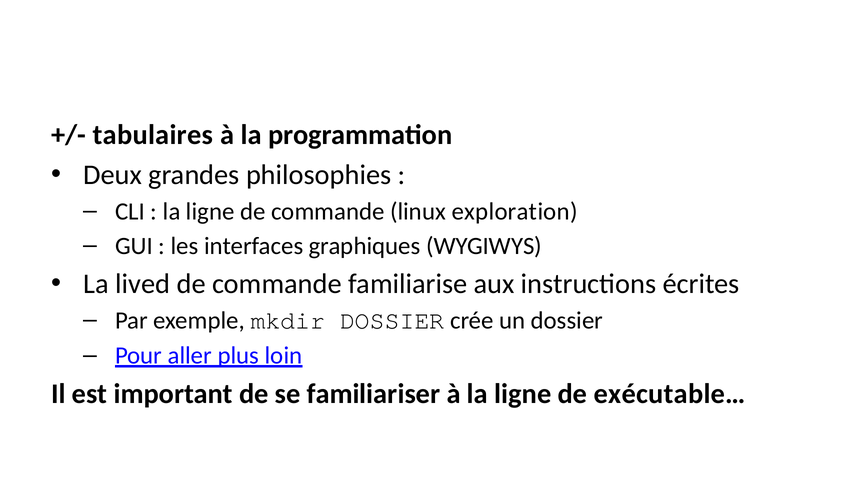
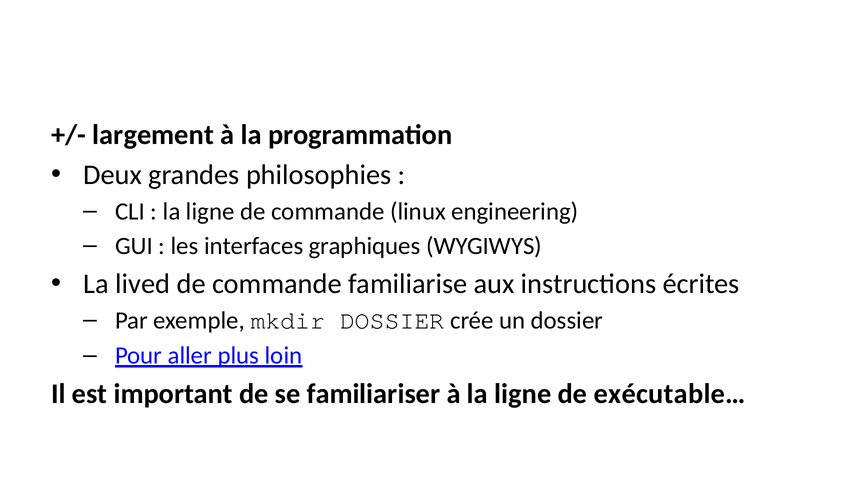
tabulaires: tabulaires -> largement (153, 135)
exploration: exploration -> engineering (515, 212)
